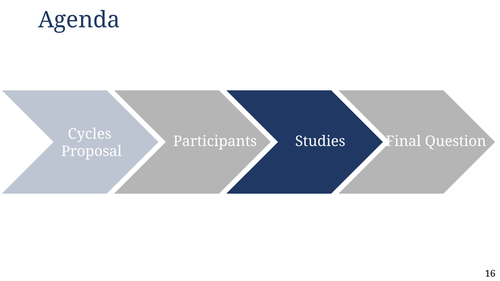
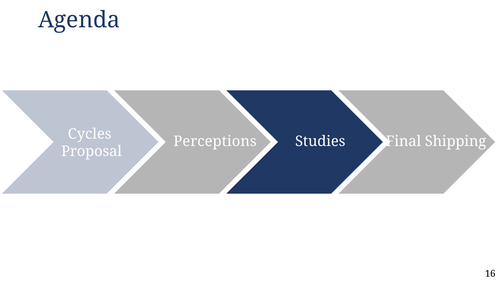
Participants: Participants -> Perceptions (215, 141)
Question: Question -> Shipping (456, 141)
